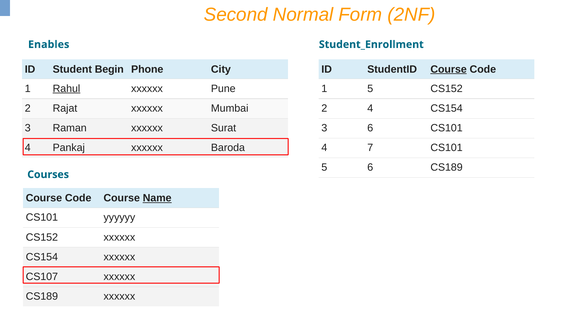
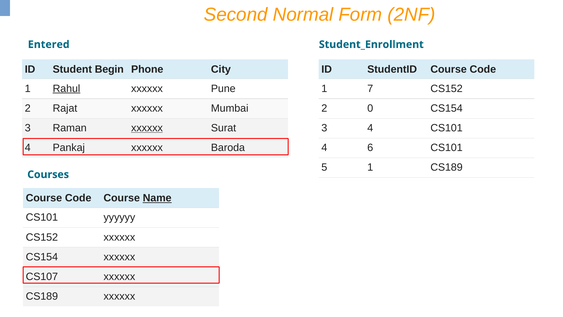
Enables: Enables -> Entered (49, 44)
Course underline: present -> none (449, 69)
1 5: 5 -> 7 (370, 88)
2 4: 4 -> 0 (370, 108)
xxxxxx underline: none -> present (147, 128)
3 6: 6 -> 4 (370, 128)
7: 7 -> 6 (370, 148)
5 6: 6 -> 1 (370, 167)
